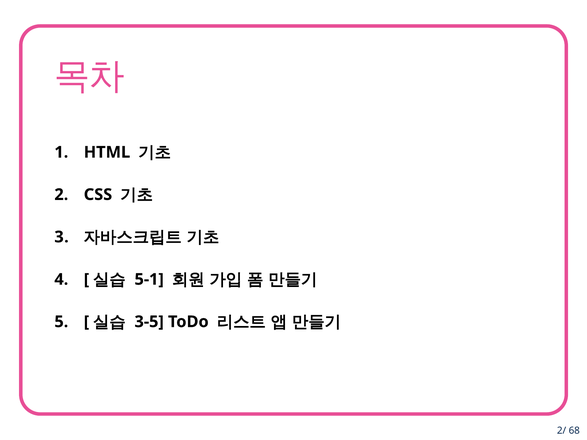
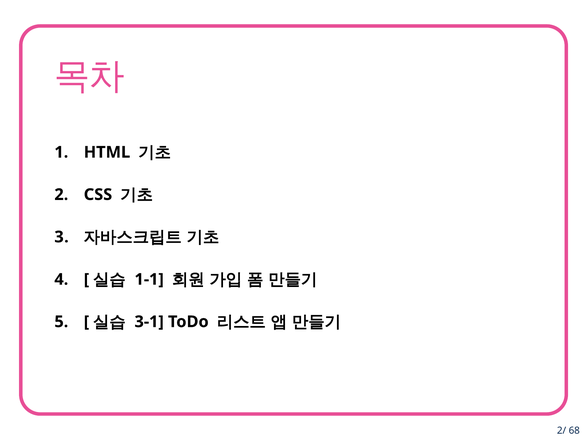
5-1: 5-1 -> 1-1 (149, 280)
3-5: 3-5 -> 3-1 (149, 322)
